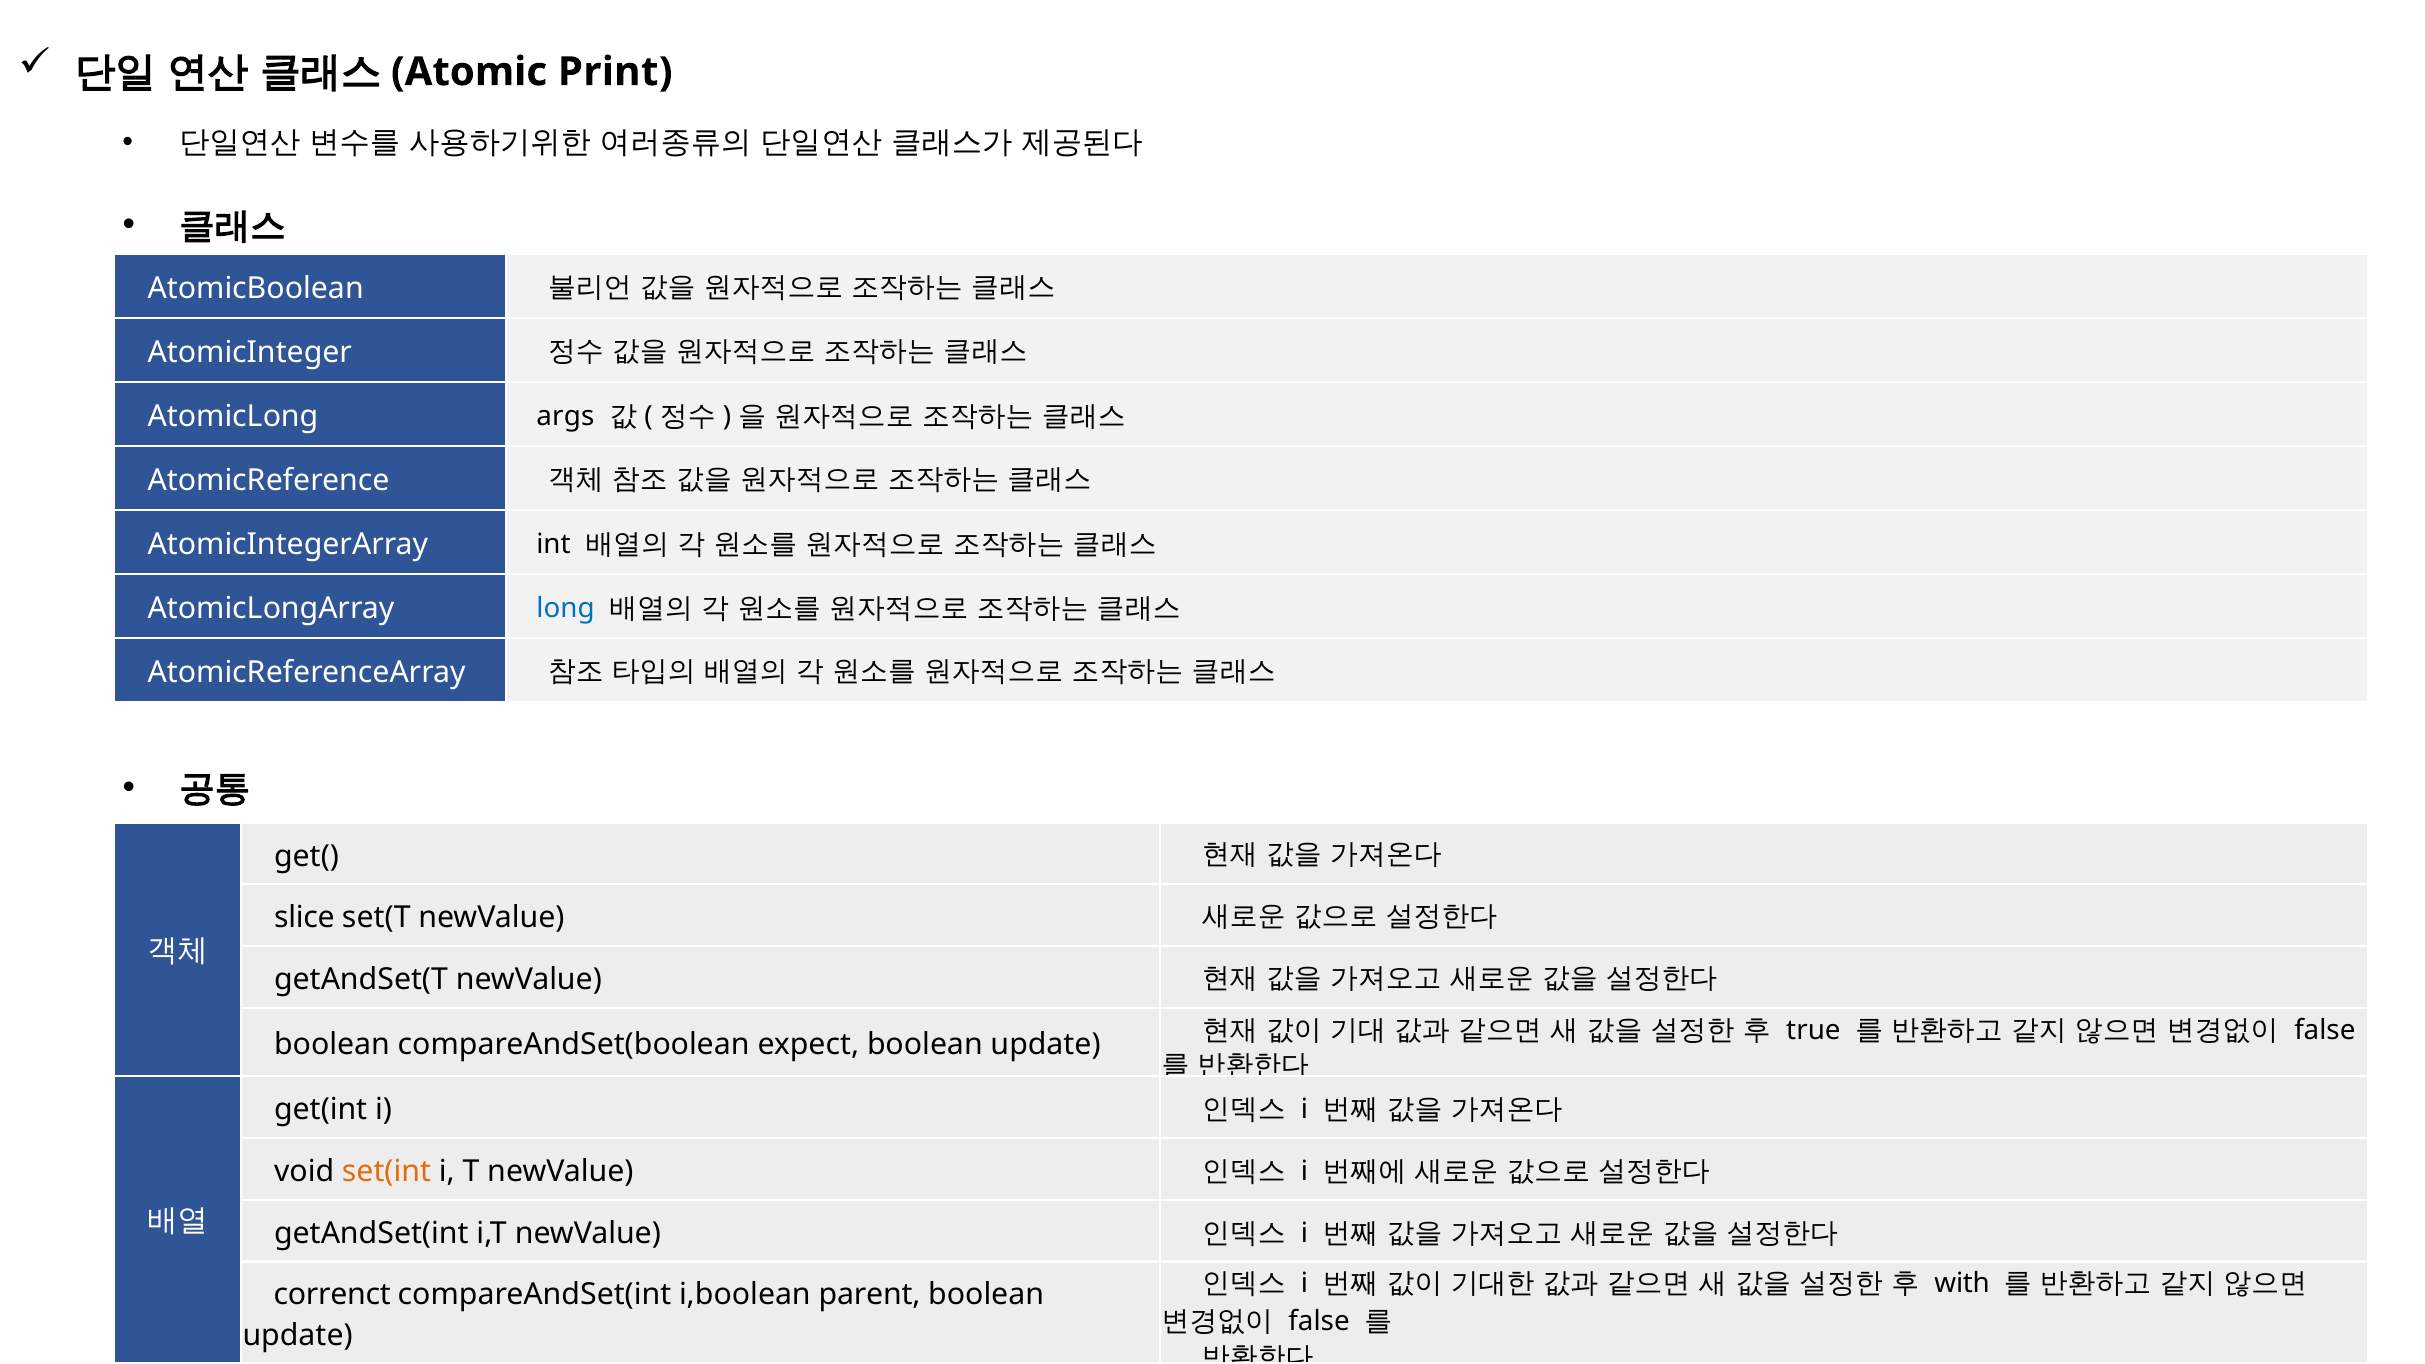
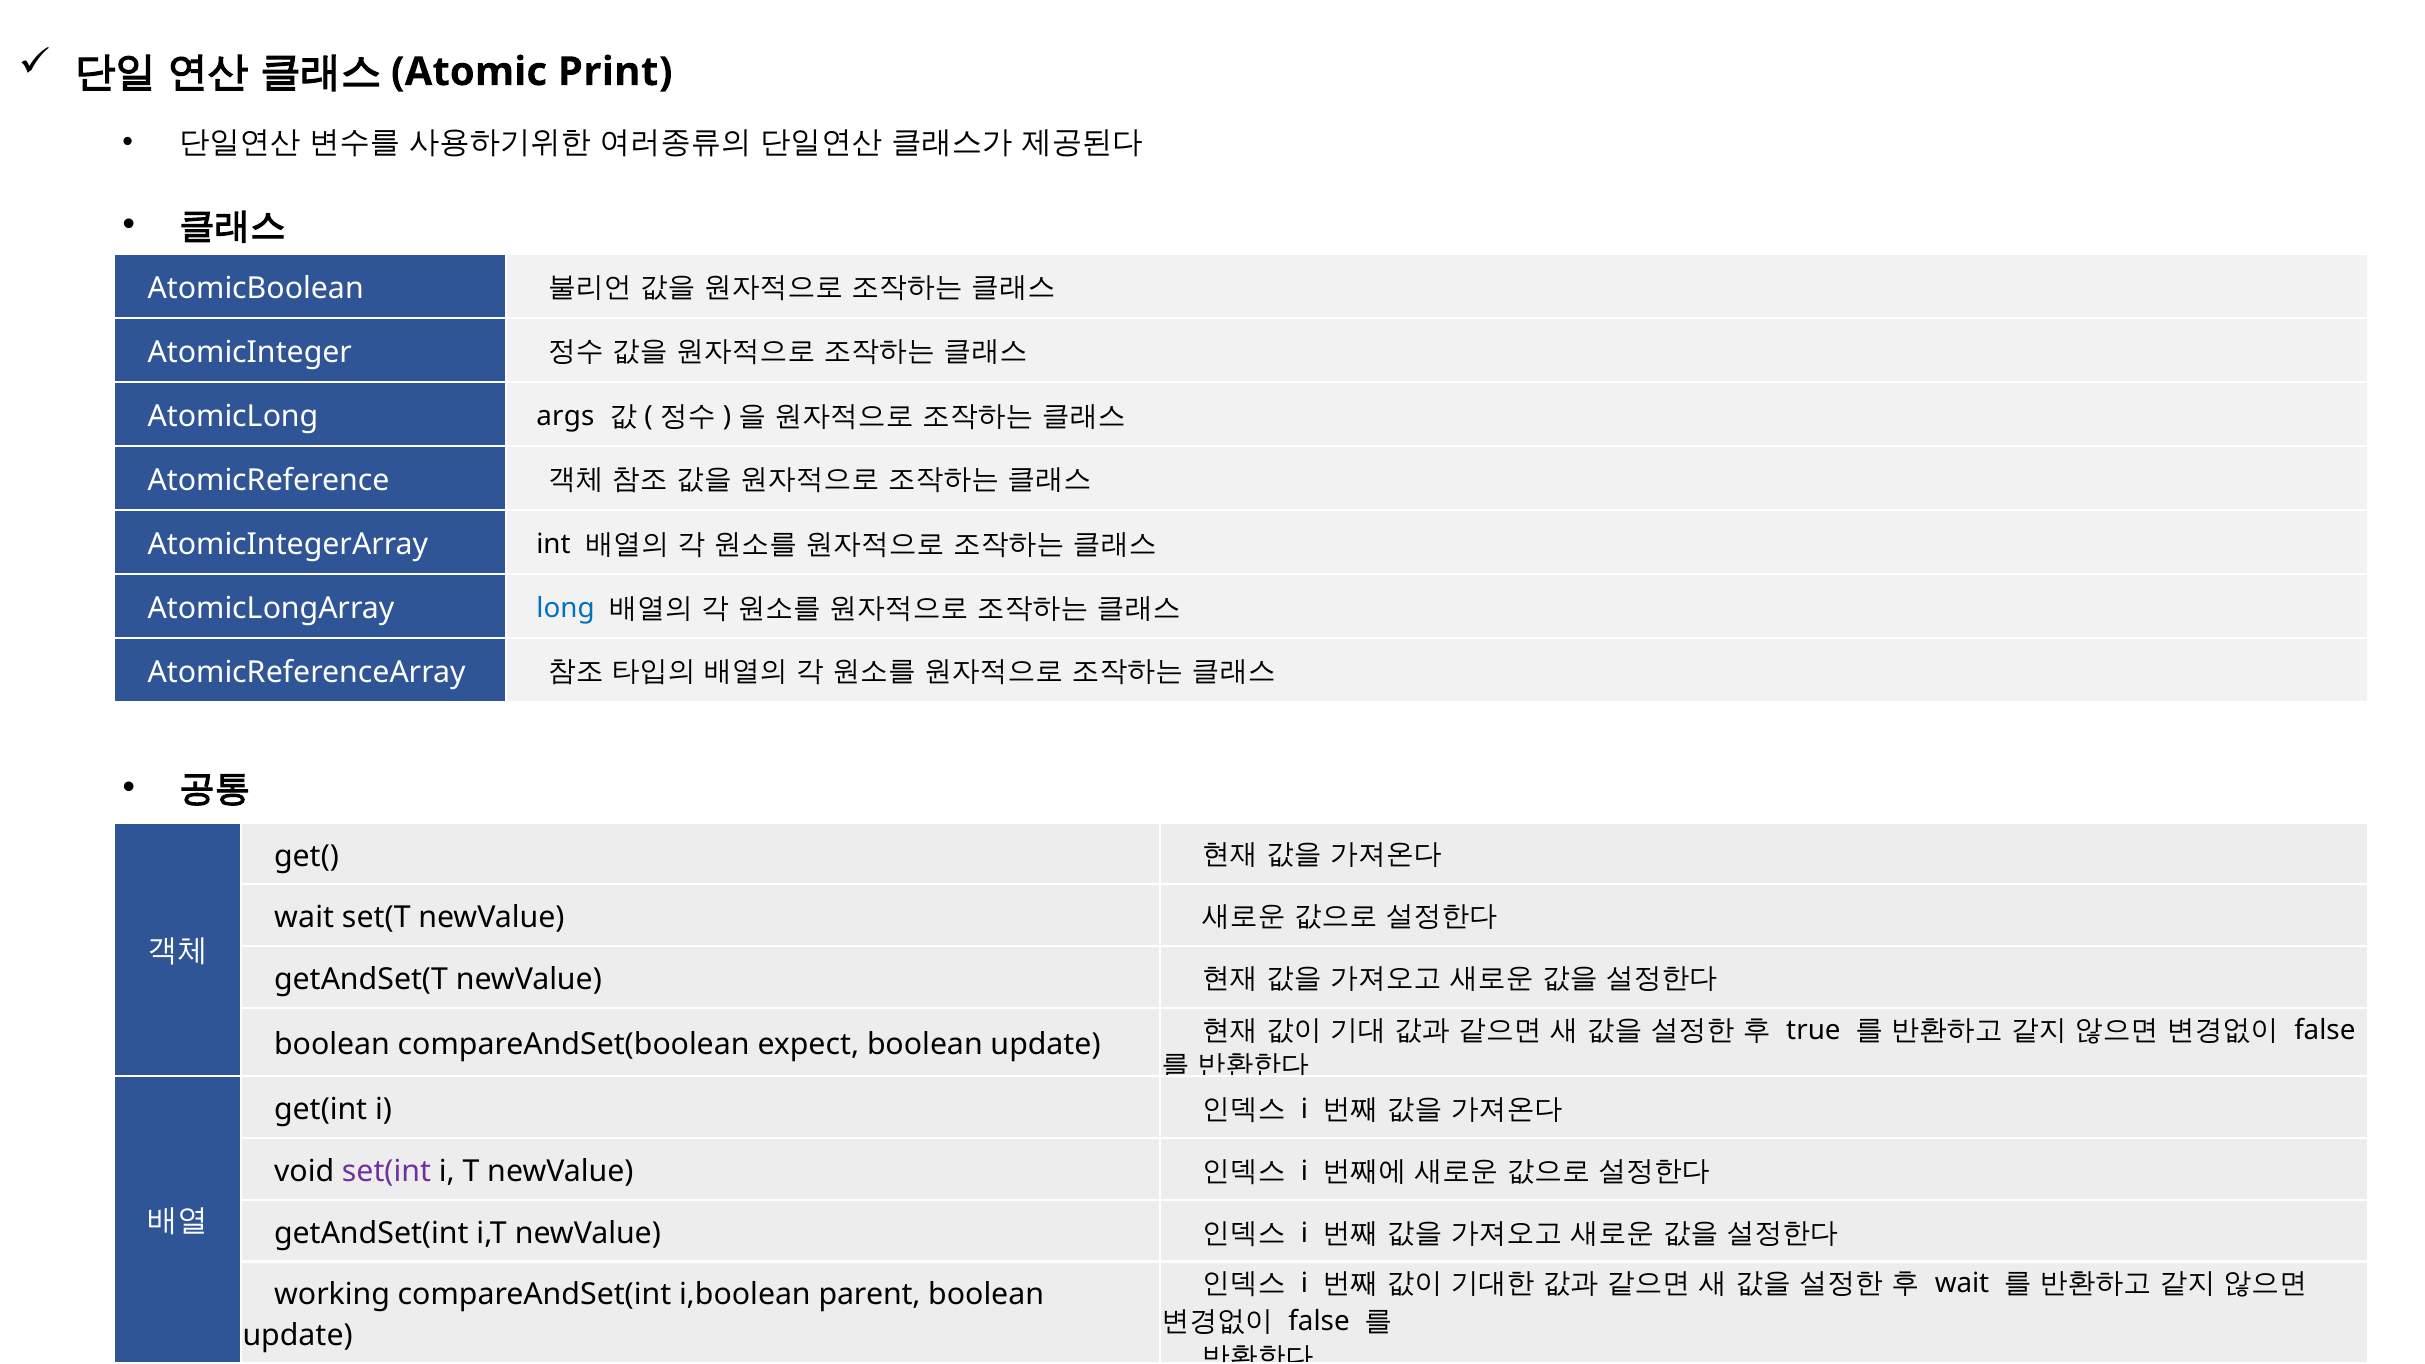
slice: slice -> wait (304, 918)
set(int colour: orange -> purple (387, 1172)
with: with -> wait (1962, 1284)
correnct: correnct -> working (332, 1295)
